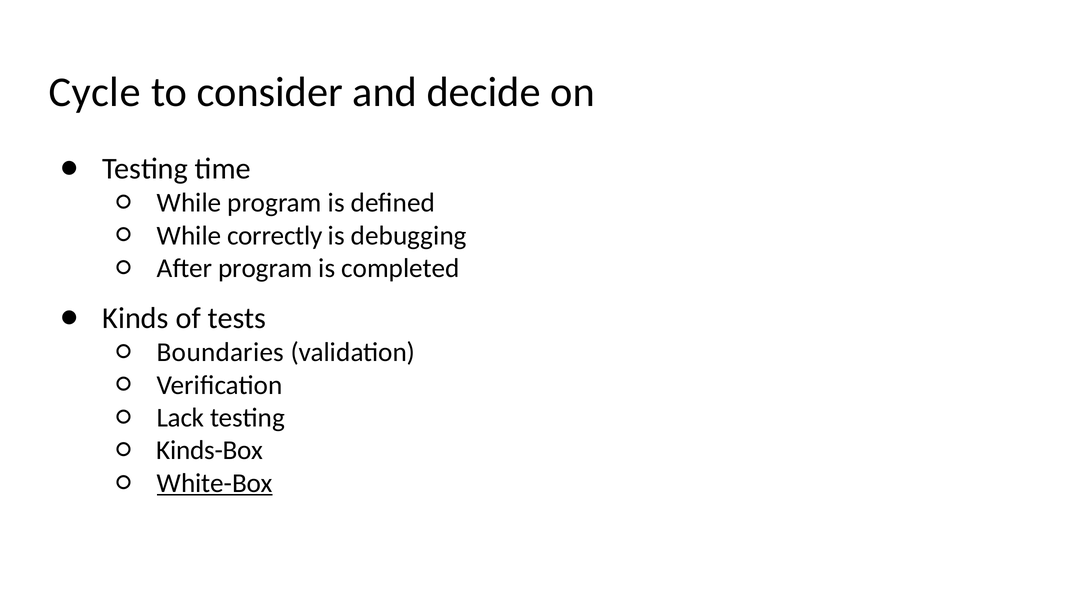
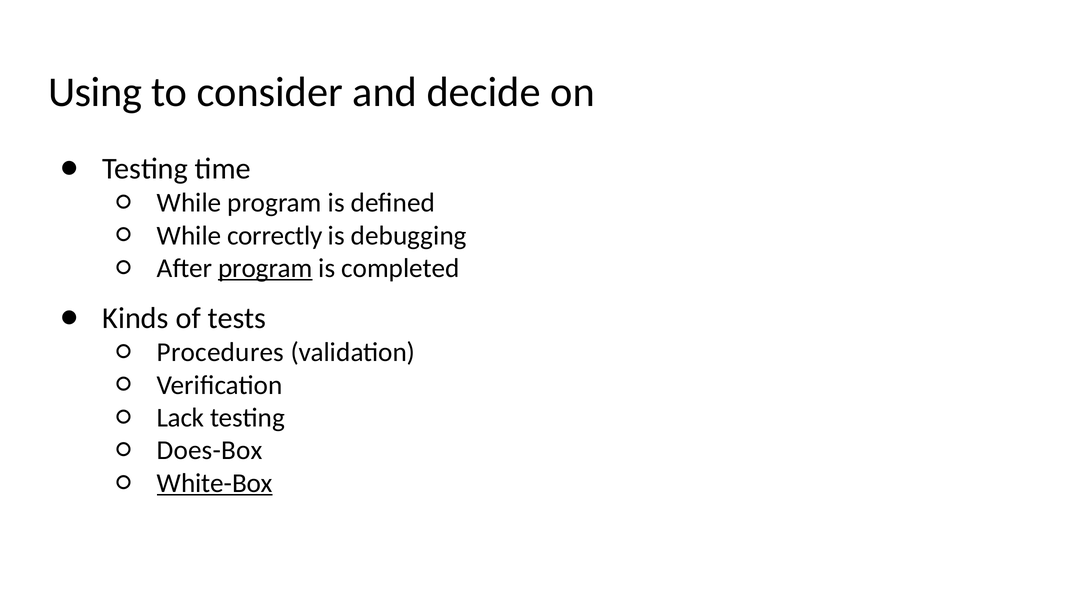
Cycle: Cycle -> Using (95, 92)
program underline: none -> present (265, 268)
Boundaries: Boundaries -> Procedures (221, 352)
Kinds-Box: Kinds-Box -> Does-Box (210, 450)
